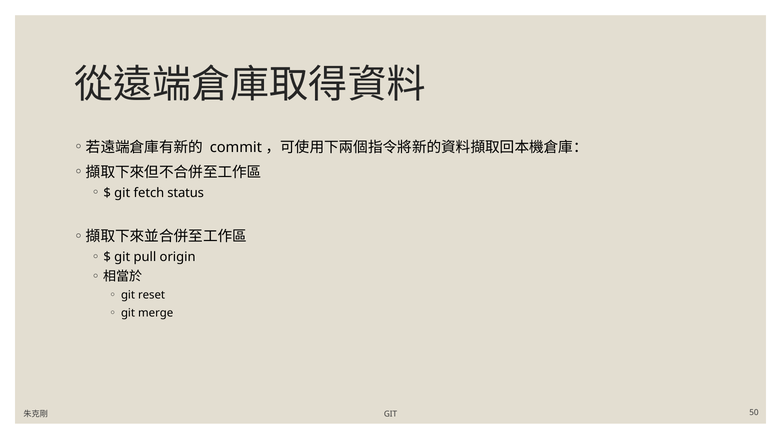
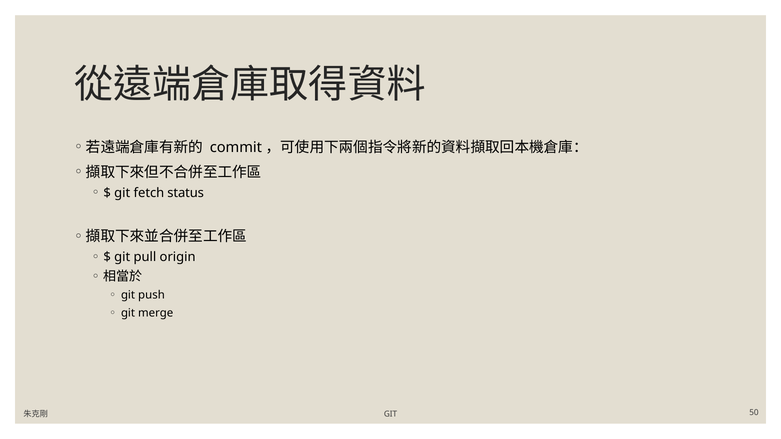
reset: reset -> push (151, 295)
